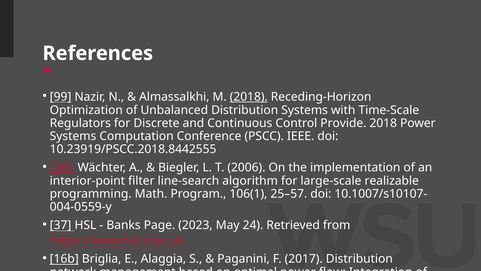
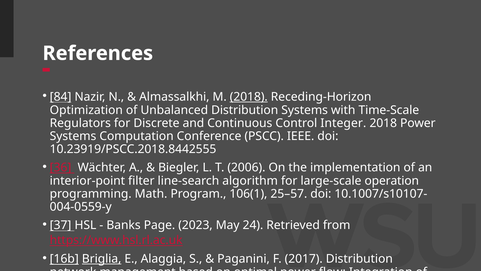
99: 99 -> 84 (61, 97)
Provide: Provide -> Integer (343, 123)
realizable: realizable -> operation (392, 181)
Briglia underline: none -> present (102, 259)
